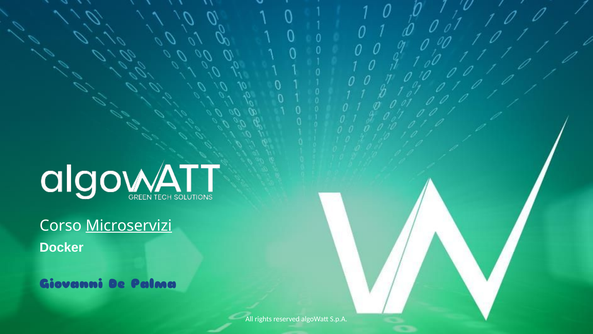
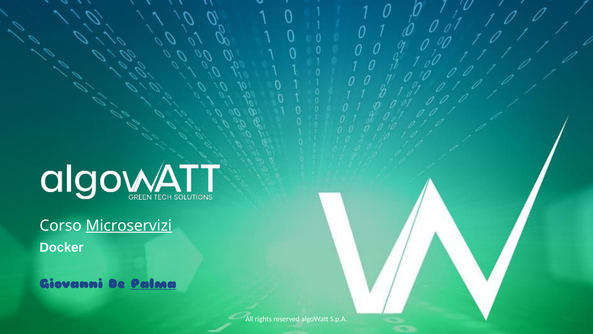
Palma underline: none -> present (153, 283)
